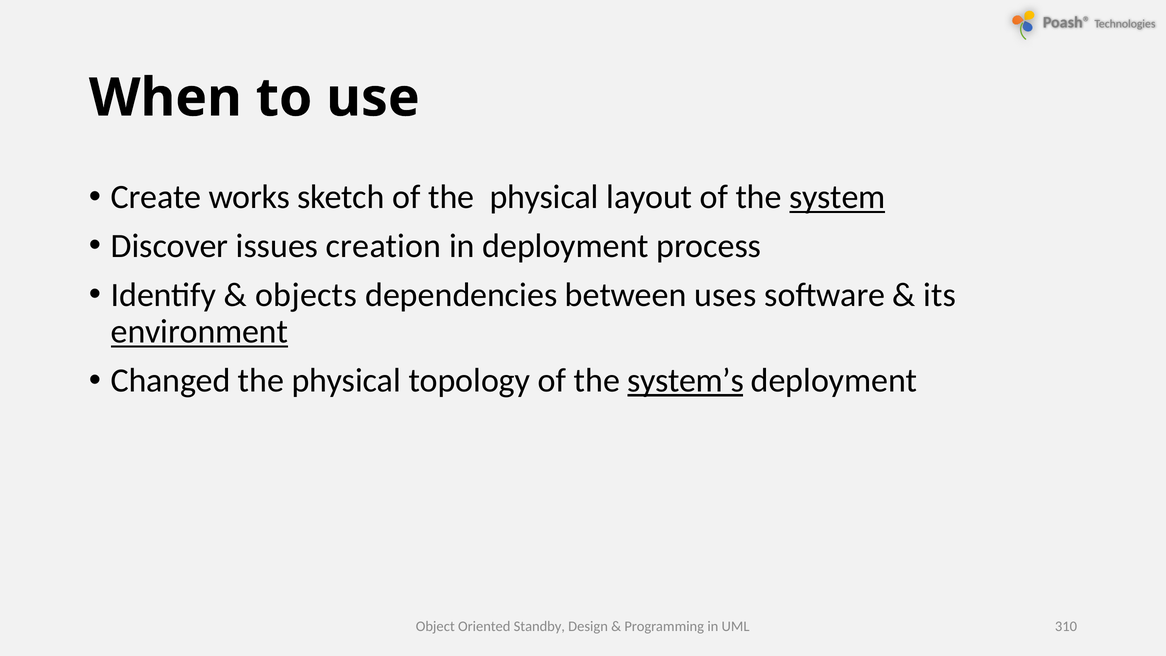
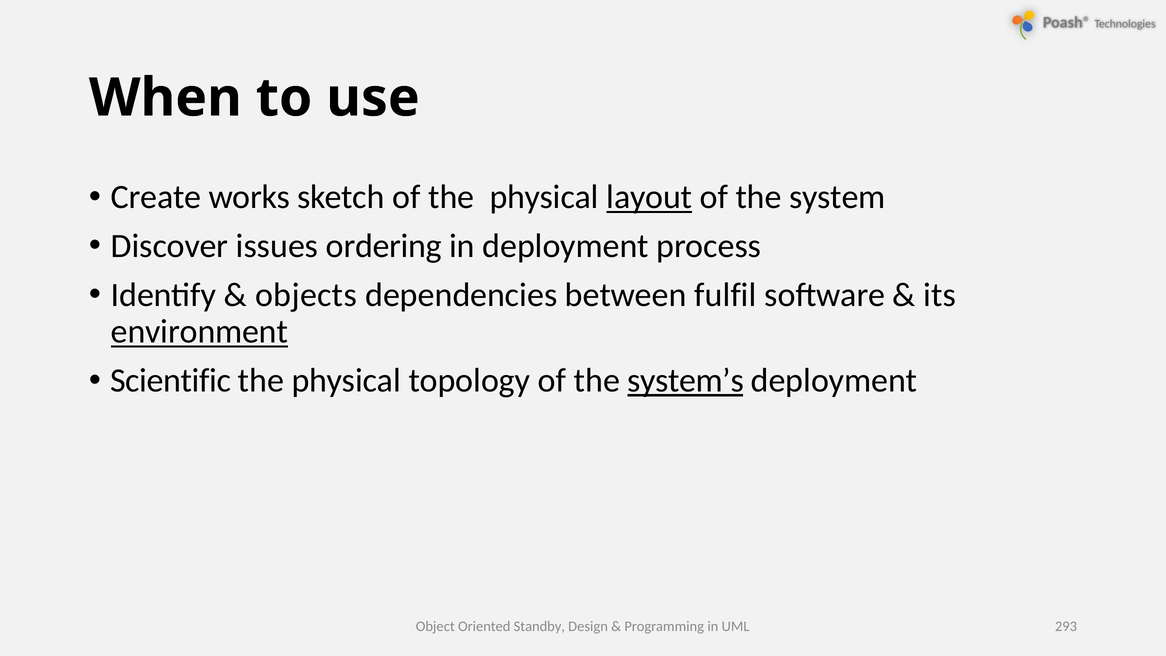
layout underline: none -> present (649, 197)
system underline: present -> none (837, 197)
creation: creation -> ordering (384, 246)
uses: uses -> fulfil (725, 295)
Changed: Changed -> Scientific (171, 381)
310: 310 -> 293 (1066, 626)
